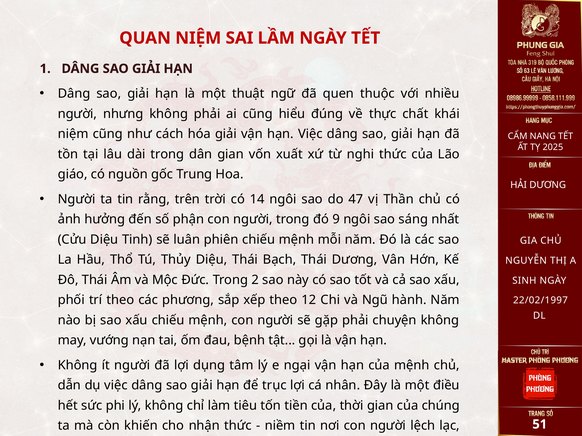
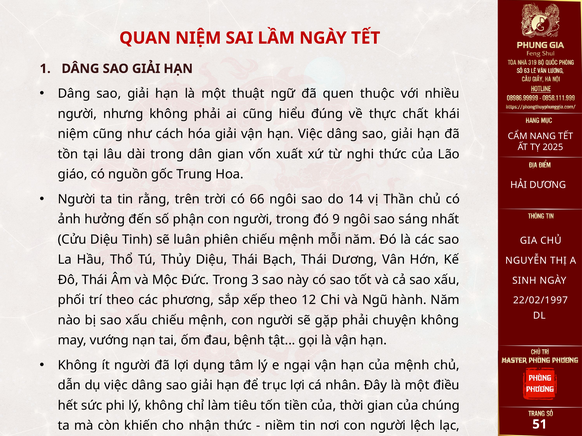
14: 14 -> 66 (257, 199)
47: 47 -> 14 (356, 199)
2: 2 -> 3 (255, 280)
